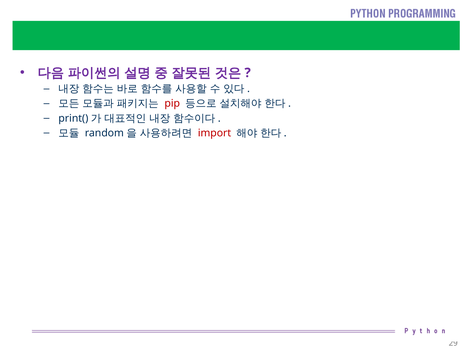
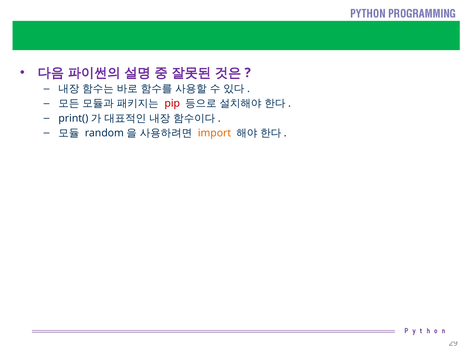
import colour: red -> orange (215, 133)
